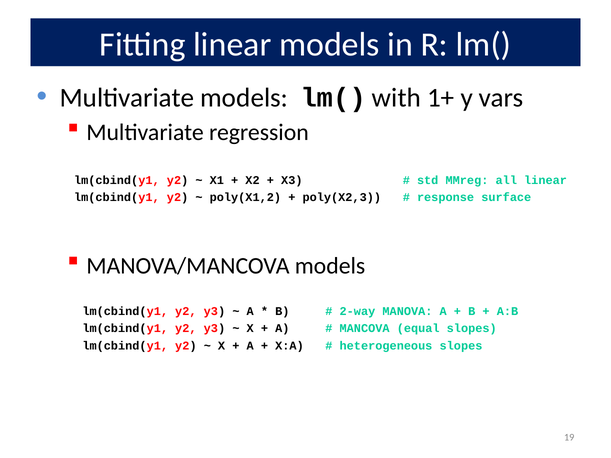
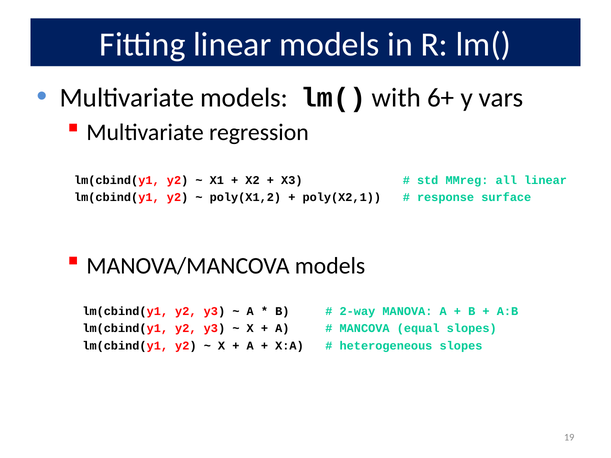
1+: 1+ -> 6+ (441, 98)
poly(X2,3: poly(X2,3 -> poly(X2,1 (342, 197)
